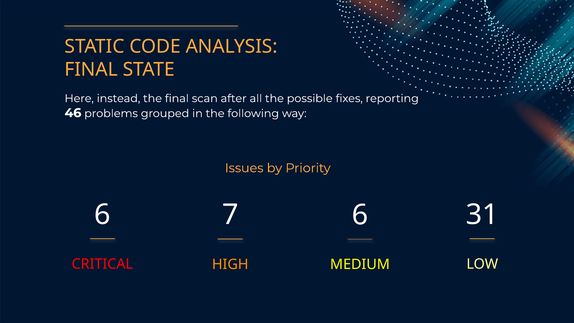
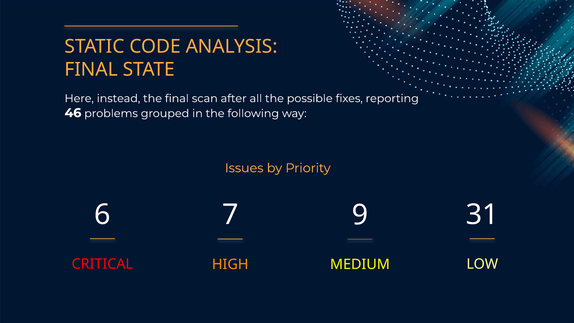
7 6: 6 -> 9 (360, 215)
